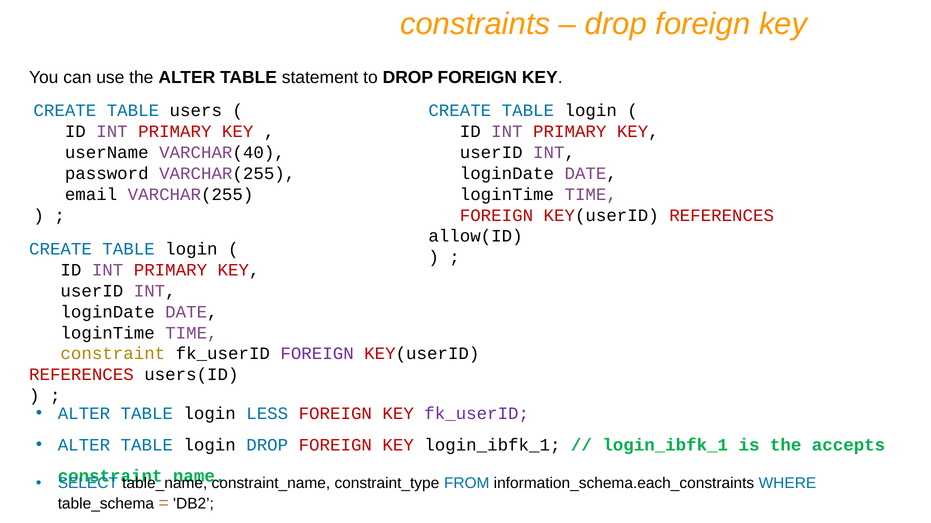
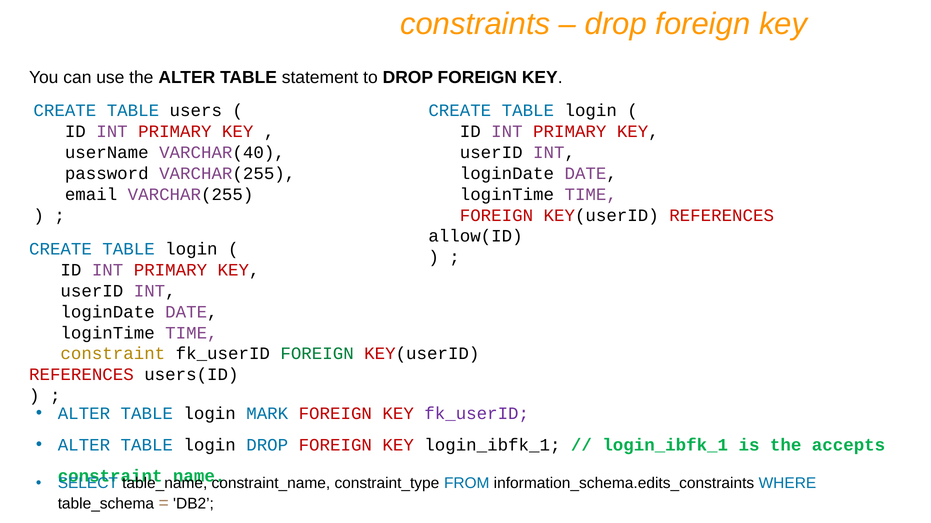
FOREIGN colour: purple -> green (317, 354)
LESS: LESS -> MARK (267, 414)
information_schema.each_constraints: information_schema.each_constraints -> information_schema.edits_constraints (624, 484)
